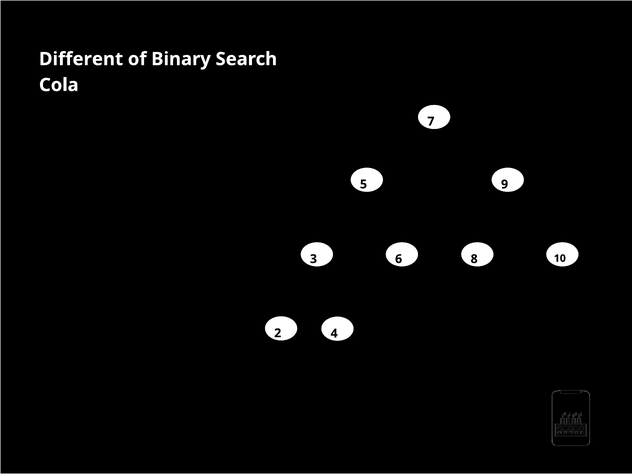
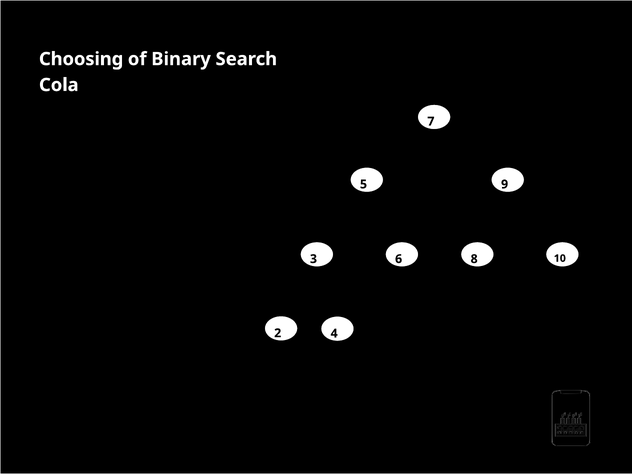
Different: Different -> Choosing (81, 59)
